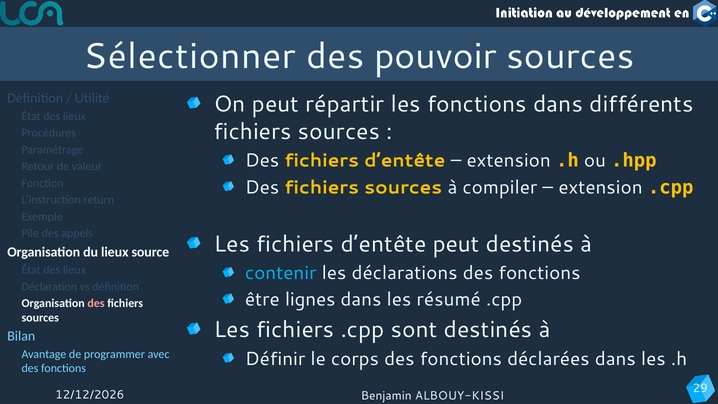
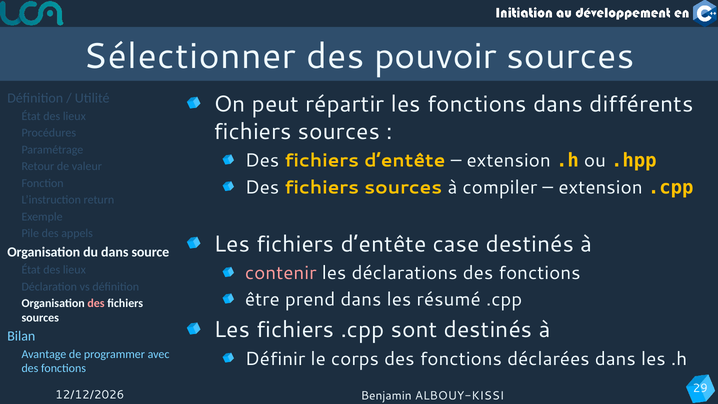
d’entête peut: peut -> case (456, 244)
du lieux: lieux -> dans (115, 252)
contenir colour: light blue -> pink (281, 273)
lignes: lignes -> prend (310, 300)
